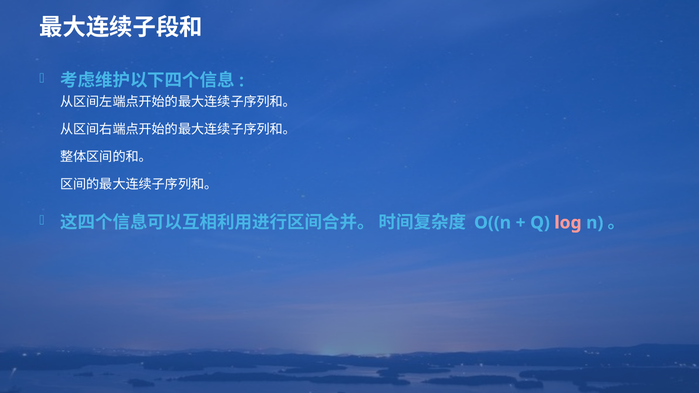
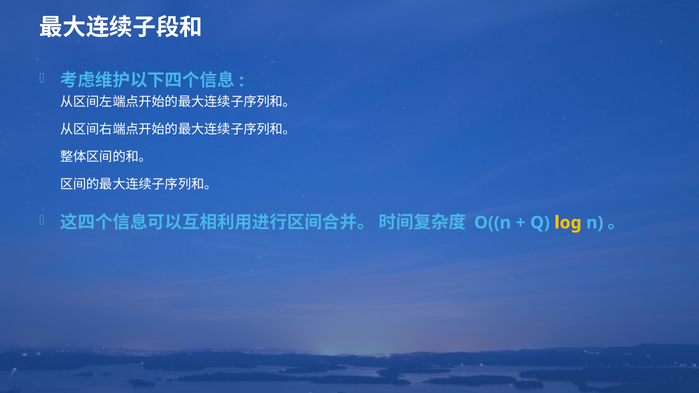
log colour: pink -> yellow (568, 223)
